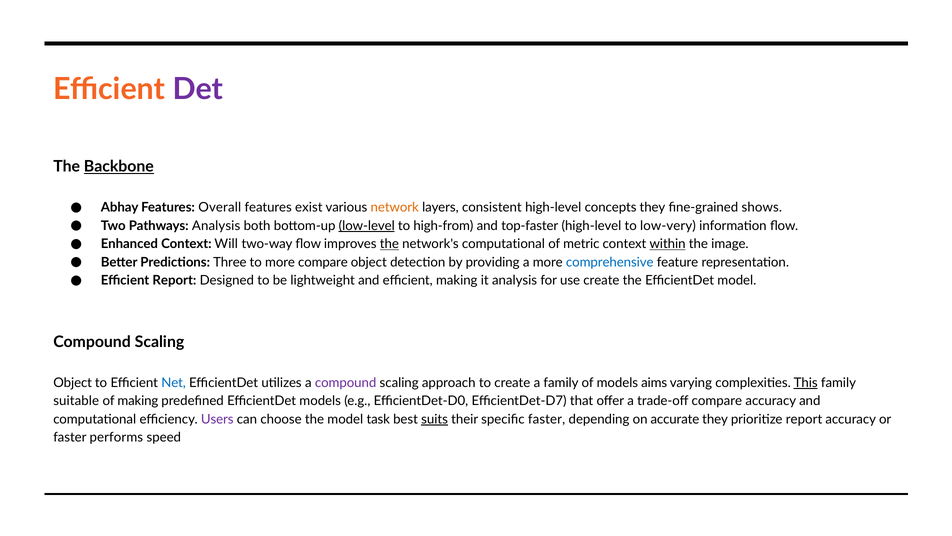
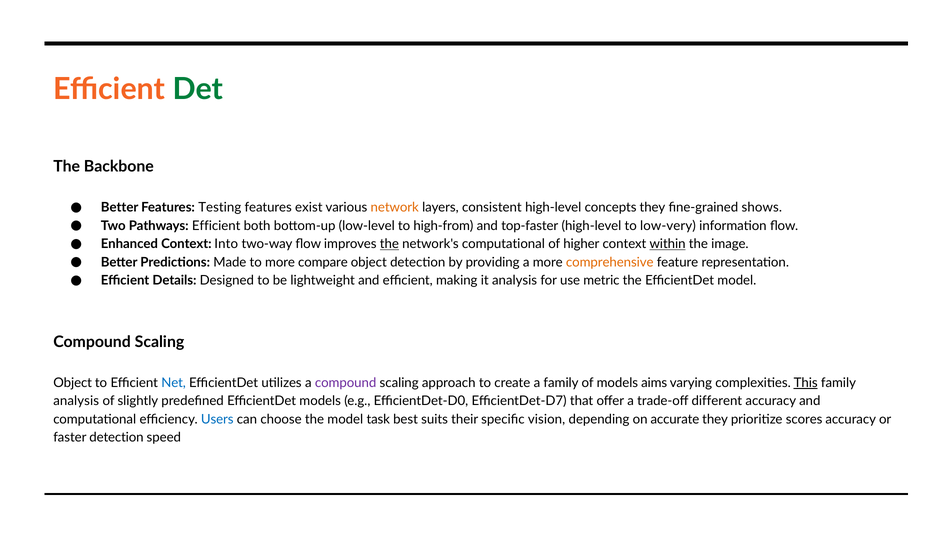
Det colour: purple -> green (198, 89)
Backbone underline: present -> none (119, 167)
Abhay: Abhay -> Better (120, 207)
Overall: Overall -> Testing (220, 207)
Pathways Analysis: Analysis -> Efficient (216, 226)
low-level underline: present -> none (367, 226)
Will: Will -> Into (226, 244)
metric: metric -> higher (581, 244)
Three: Three -> Made (230, 262)
comprehensive colour: blue -> orange (610, 262)
Efficient Report: Report -> Details (174, 280)
use create: create -> metric (601, 280)
suitable: suitable -> analysis (76, 401)
of making: making -> slightly (138, 401)
trade-off compare: compare -> different (717, 401)
Users colour: purple -> blue (217, 419)
suits underline: present -> none (435, 419)
specific faster: faster -> vision (547, 419)
prioritize report: report -> scores (804, 419)
faster performs: performs -> detection (116, 437)
